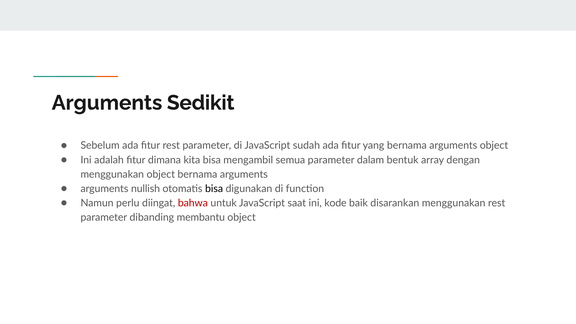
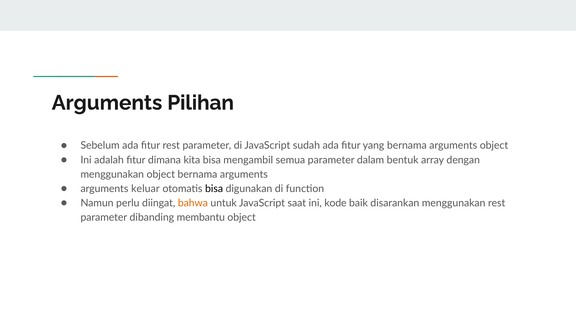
Sedikit: Sedikit -> Pilihan (201, 103)
nullish: nullish -> keluar (145, 189)
bahwa colour: red -> orange (193, 203)
